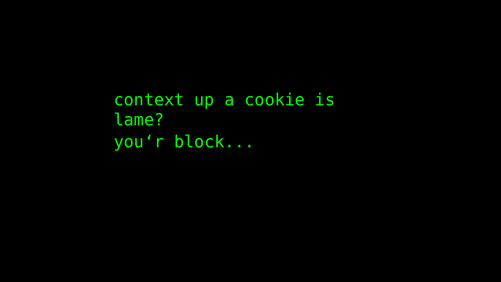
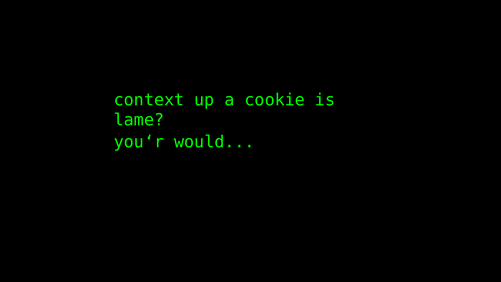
block: block -> would (214, 142)
